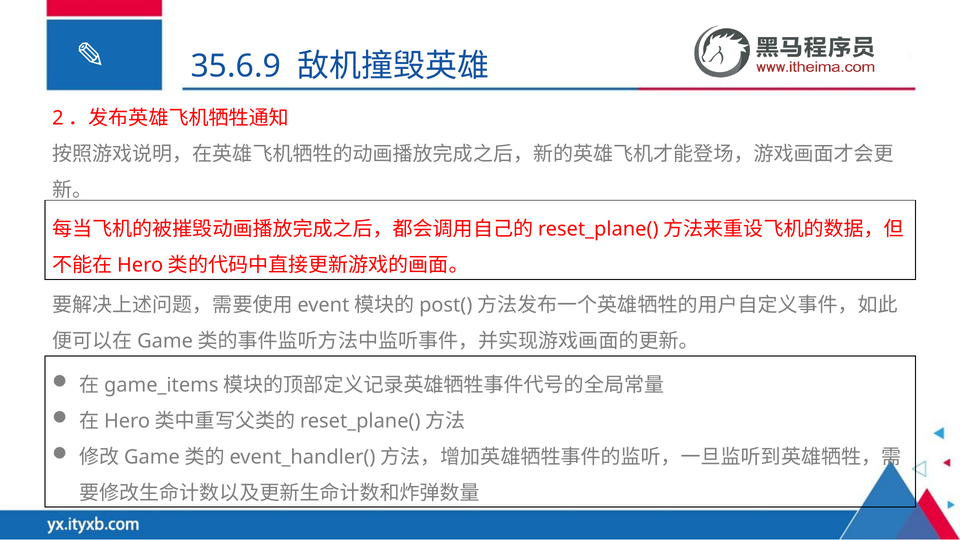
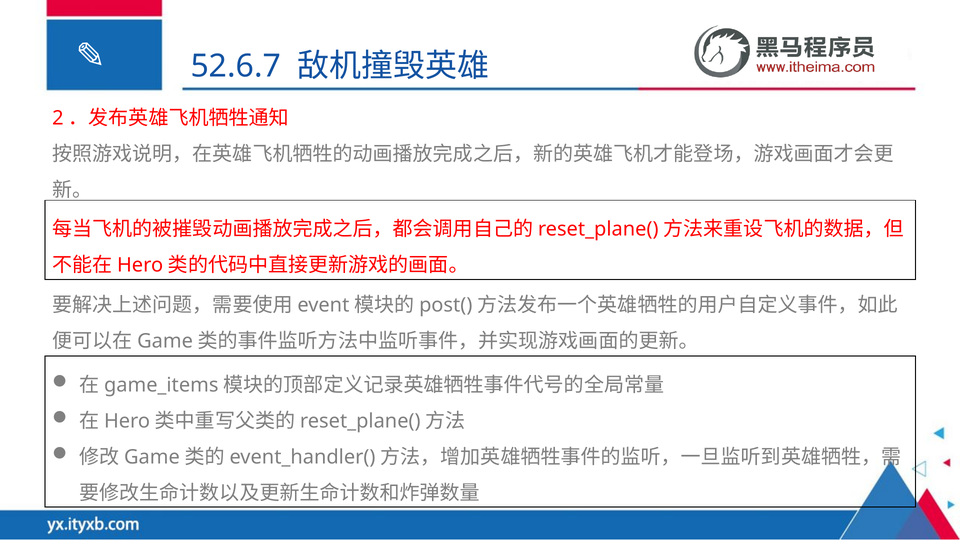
35.6.9: 35.6.9 -> 52.6.7 (236, 66)
